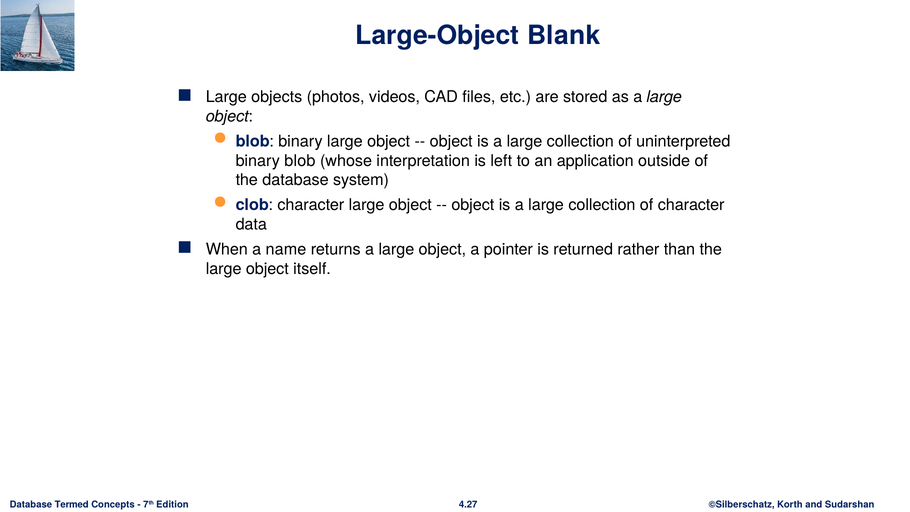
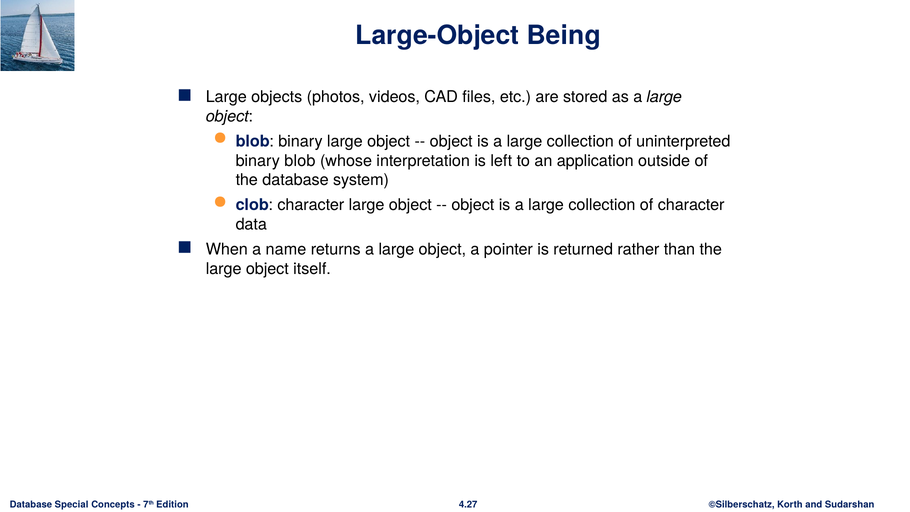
Blank: Blank -> Being (564, 36)
Termed: Termed -> Special (72, 504)
